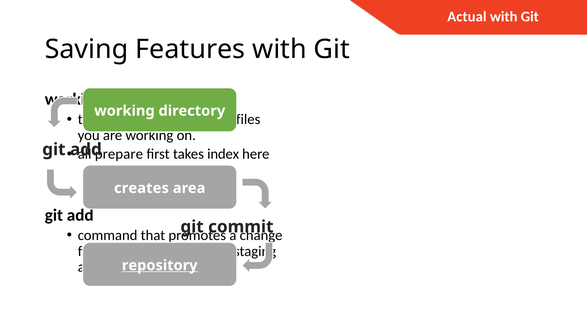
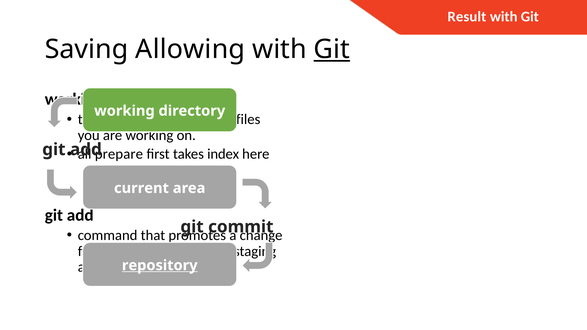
Actual: Actual -> Result (467, 17)
Features: Features -> Allowing (190, 49)
Git underline: none -> present (332, 49)
creates: creates -> current (141, 188)
